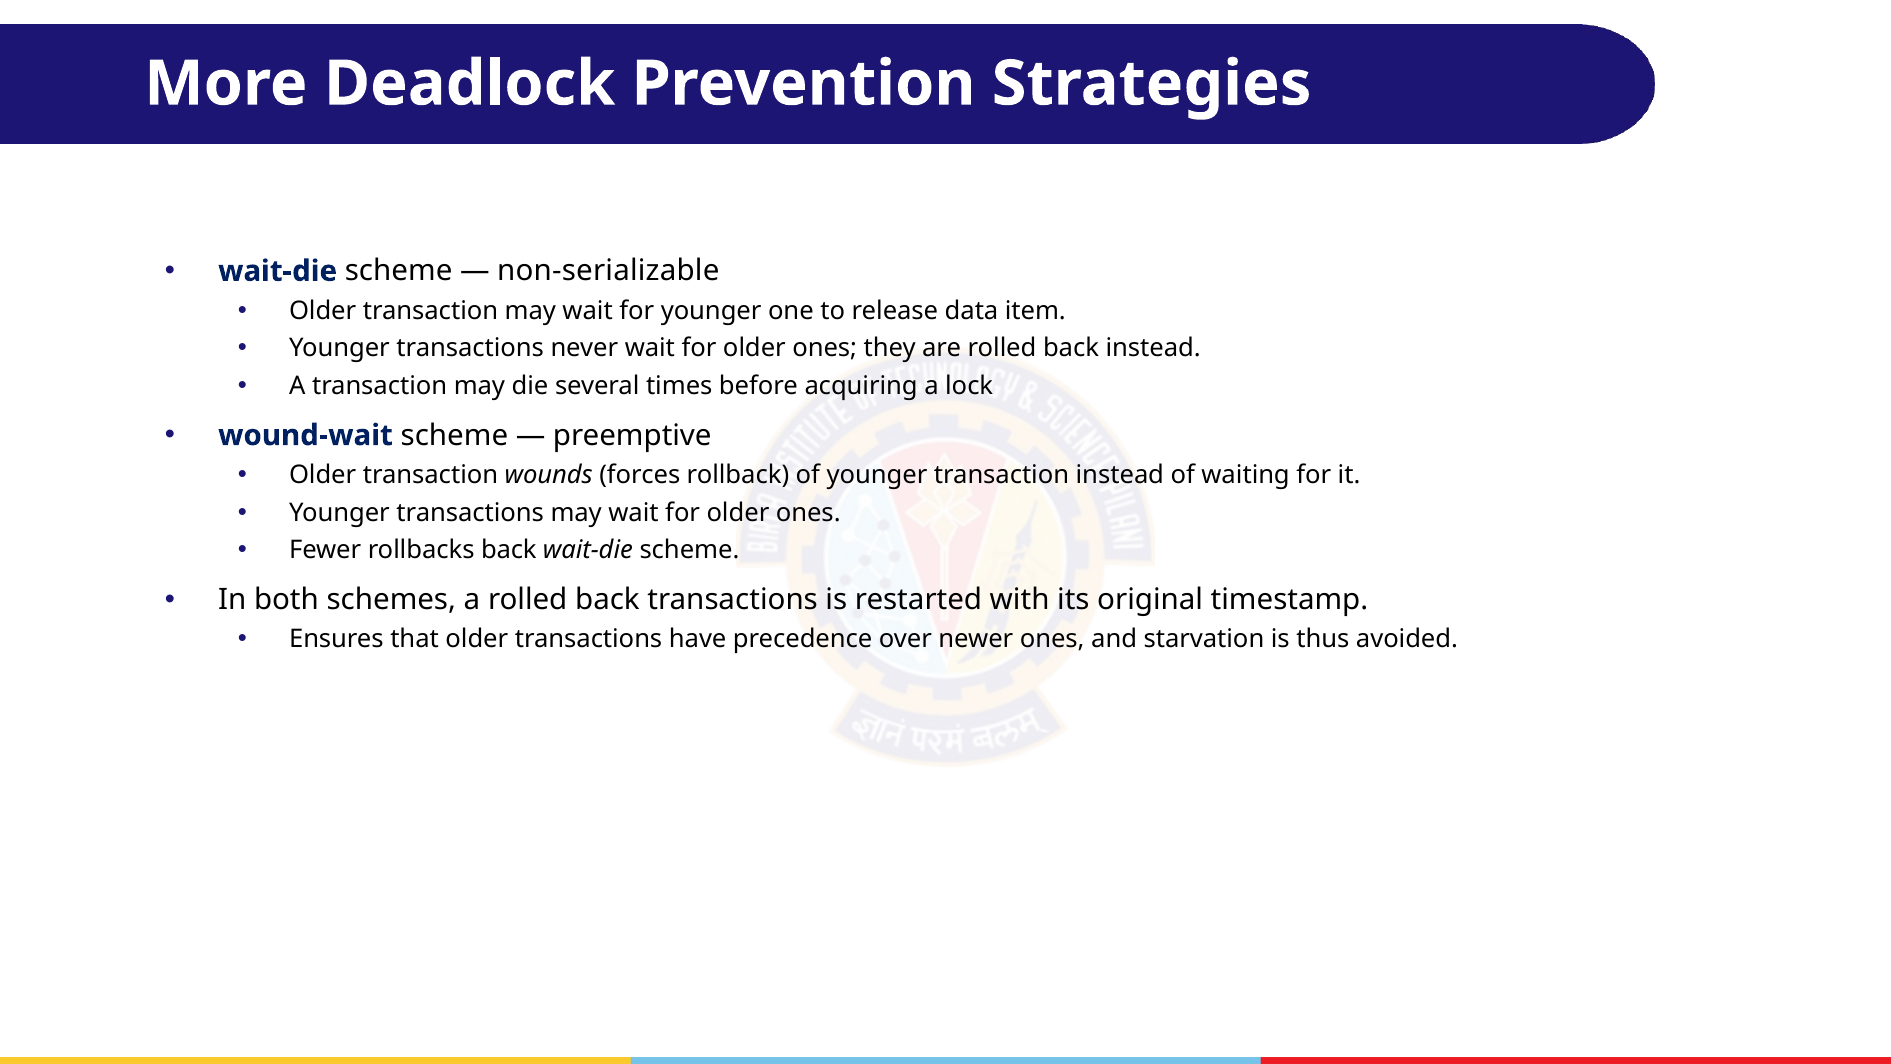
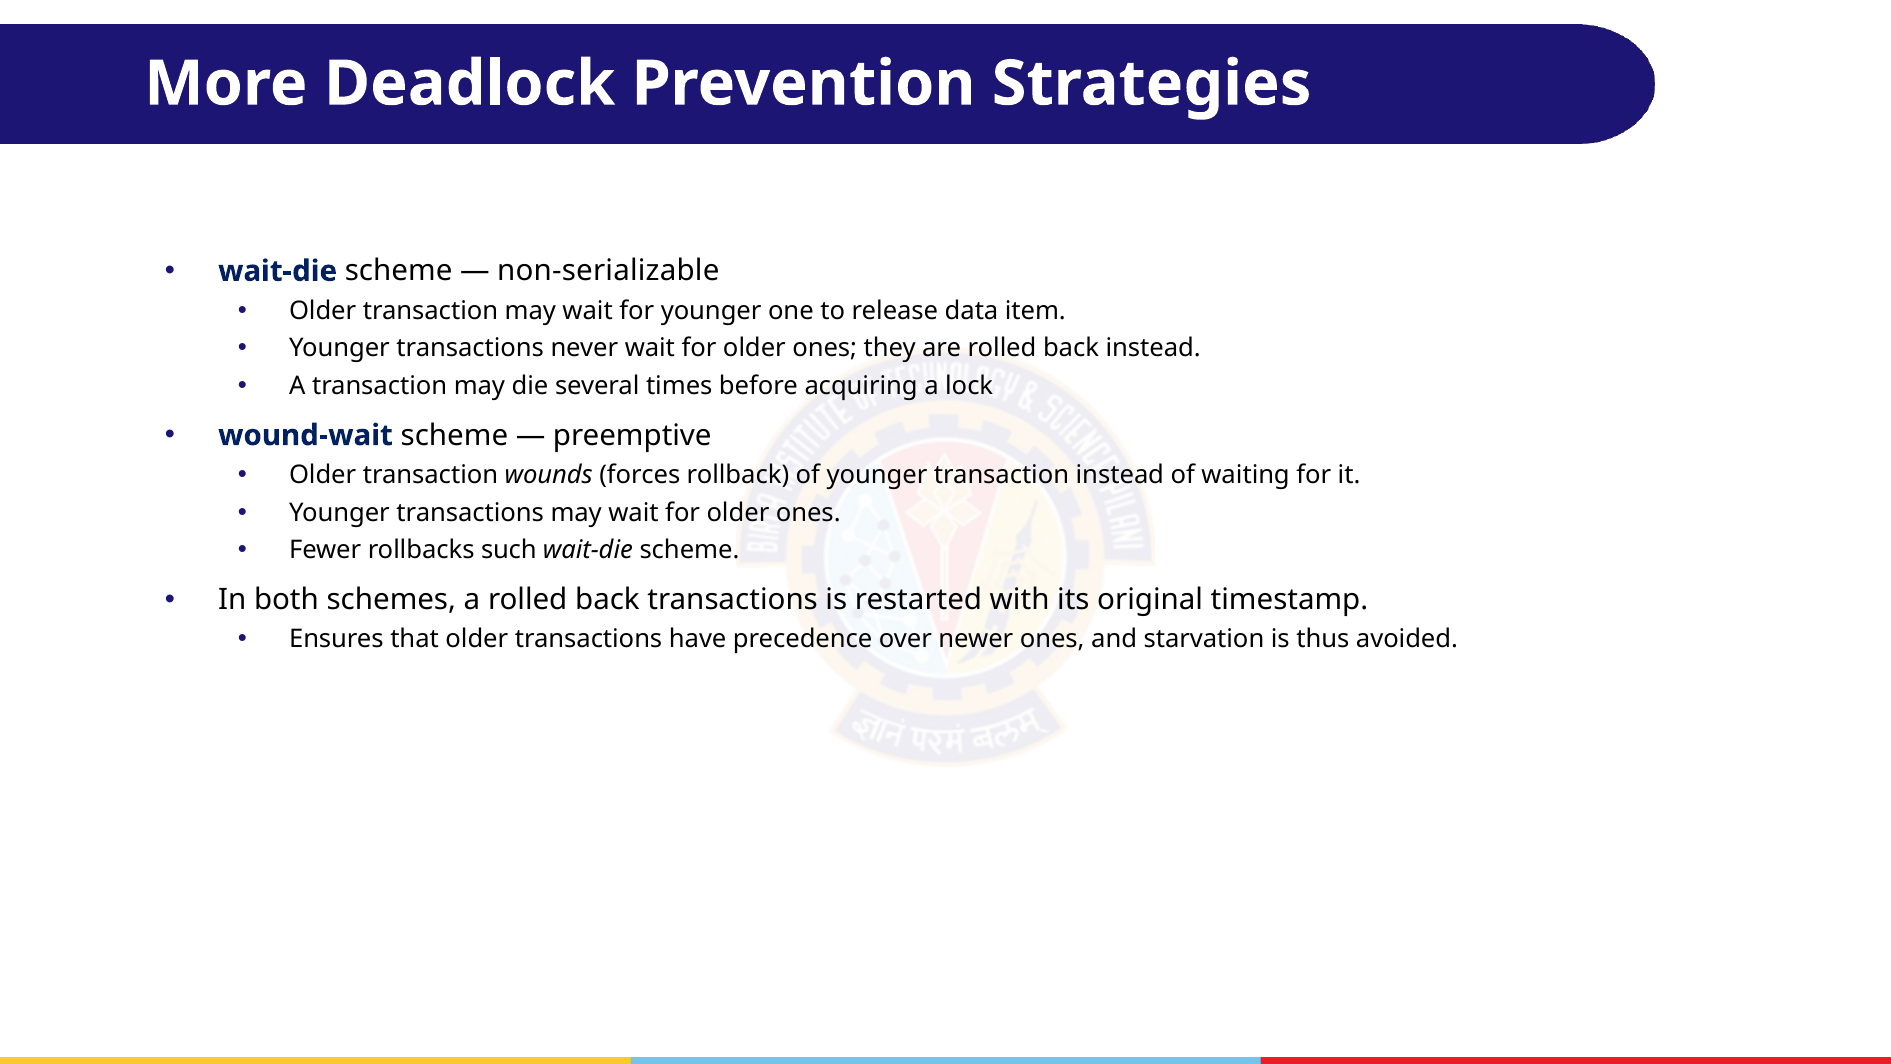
rollbacks back: back -> such (509, 550)
